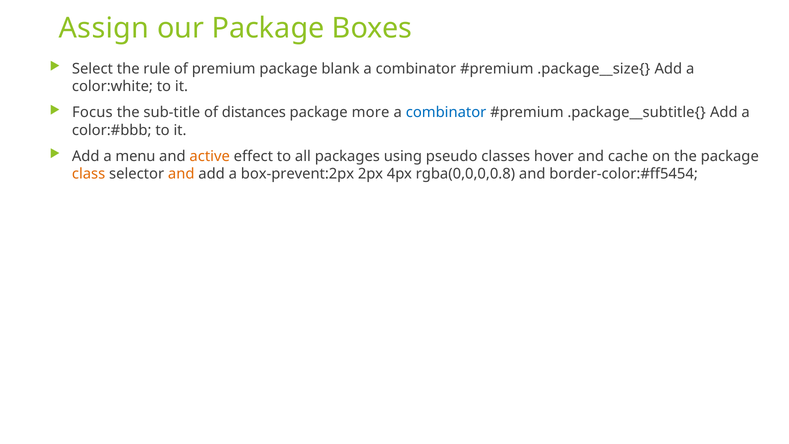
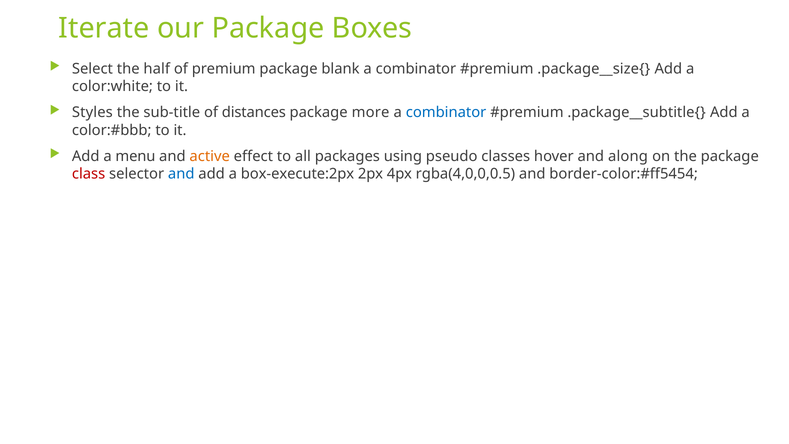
Assign: Assign -> Iterate (104, 28)
rule: rule -> half (157, 69)
Focus: Focus -> Styles (92, 112)
cache: cache -> along (628, 156)
class colour: orange -> red (89, 174)
and colour: orange -> blue (181, 174)
box-prevent:2px: box-prevent:2px -> box-execute:2px (298, 174)
rgba(0,0,0,0.8: rgba(0,0,0,0.8 -> rgba(4,0,0,0.5 (465, 174)
